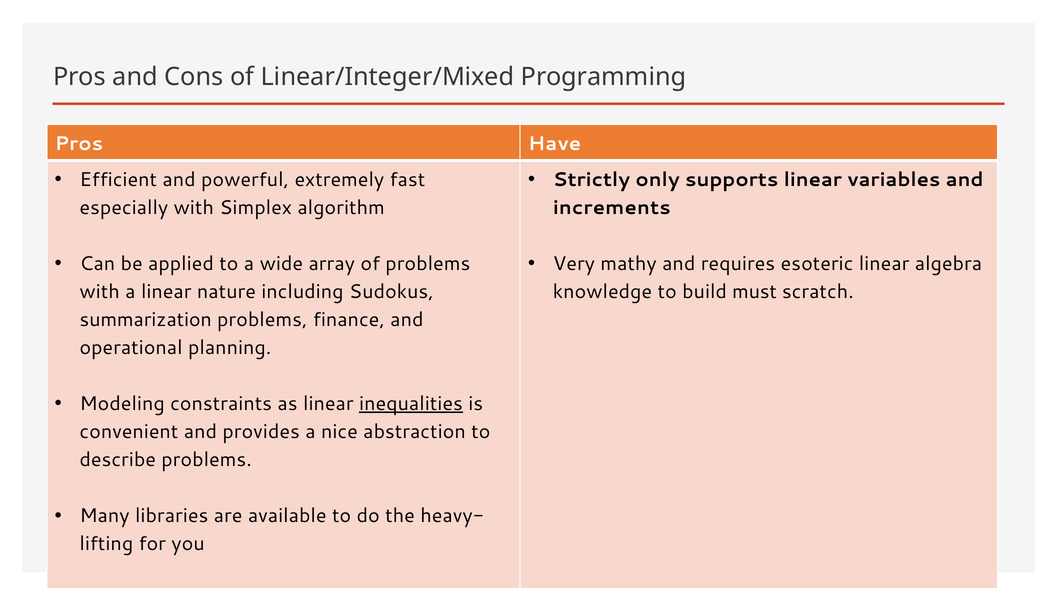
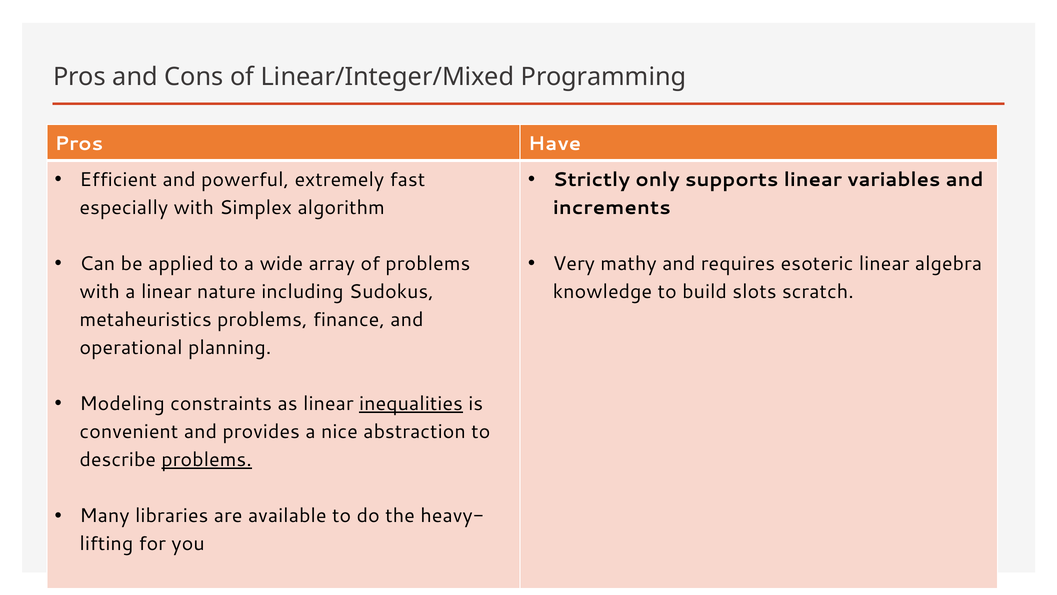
must: must -> slots (754, 291)
summarization: summarization -> metaheuristics (146, 319)
problems underline: none -> present (207, 459)
